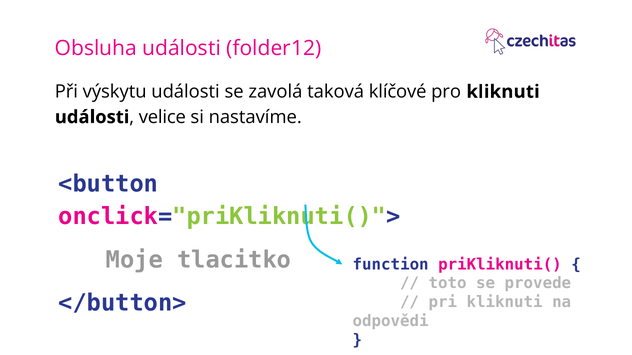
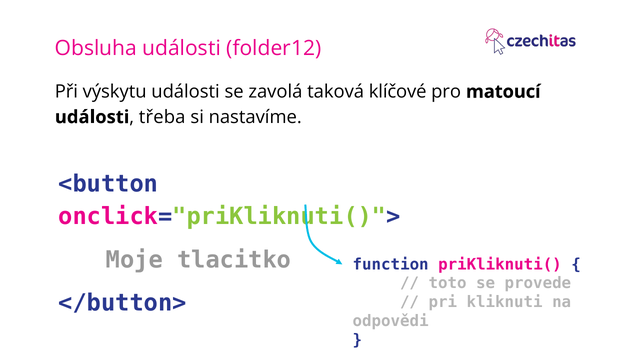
pro kliknuti: kliknuti -> matoucí (503, 92)
velice: velice -> třeba (162, 117)
